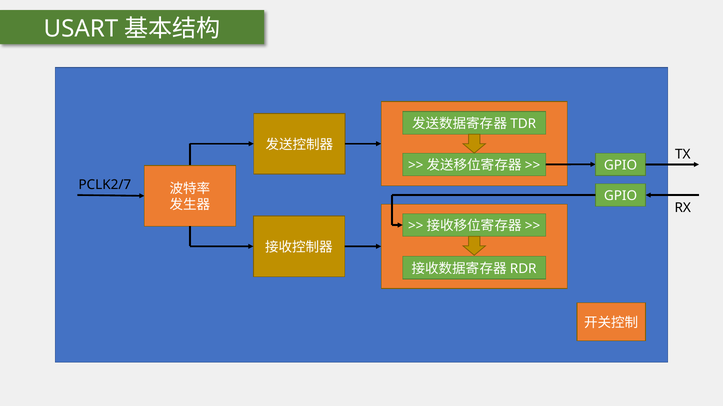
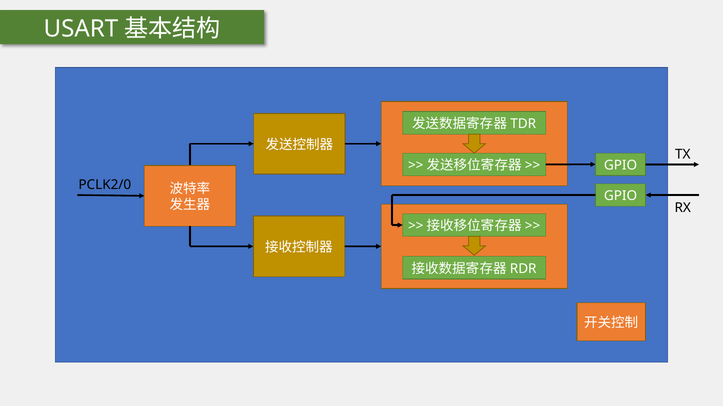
PCLK2/7: PCLK2/7 -> PCLK2/0 (105, 185)
